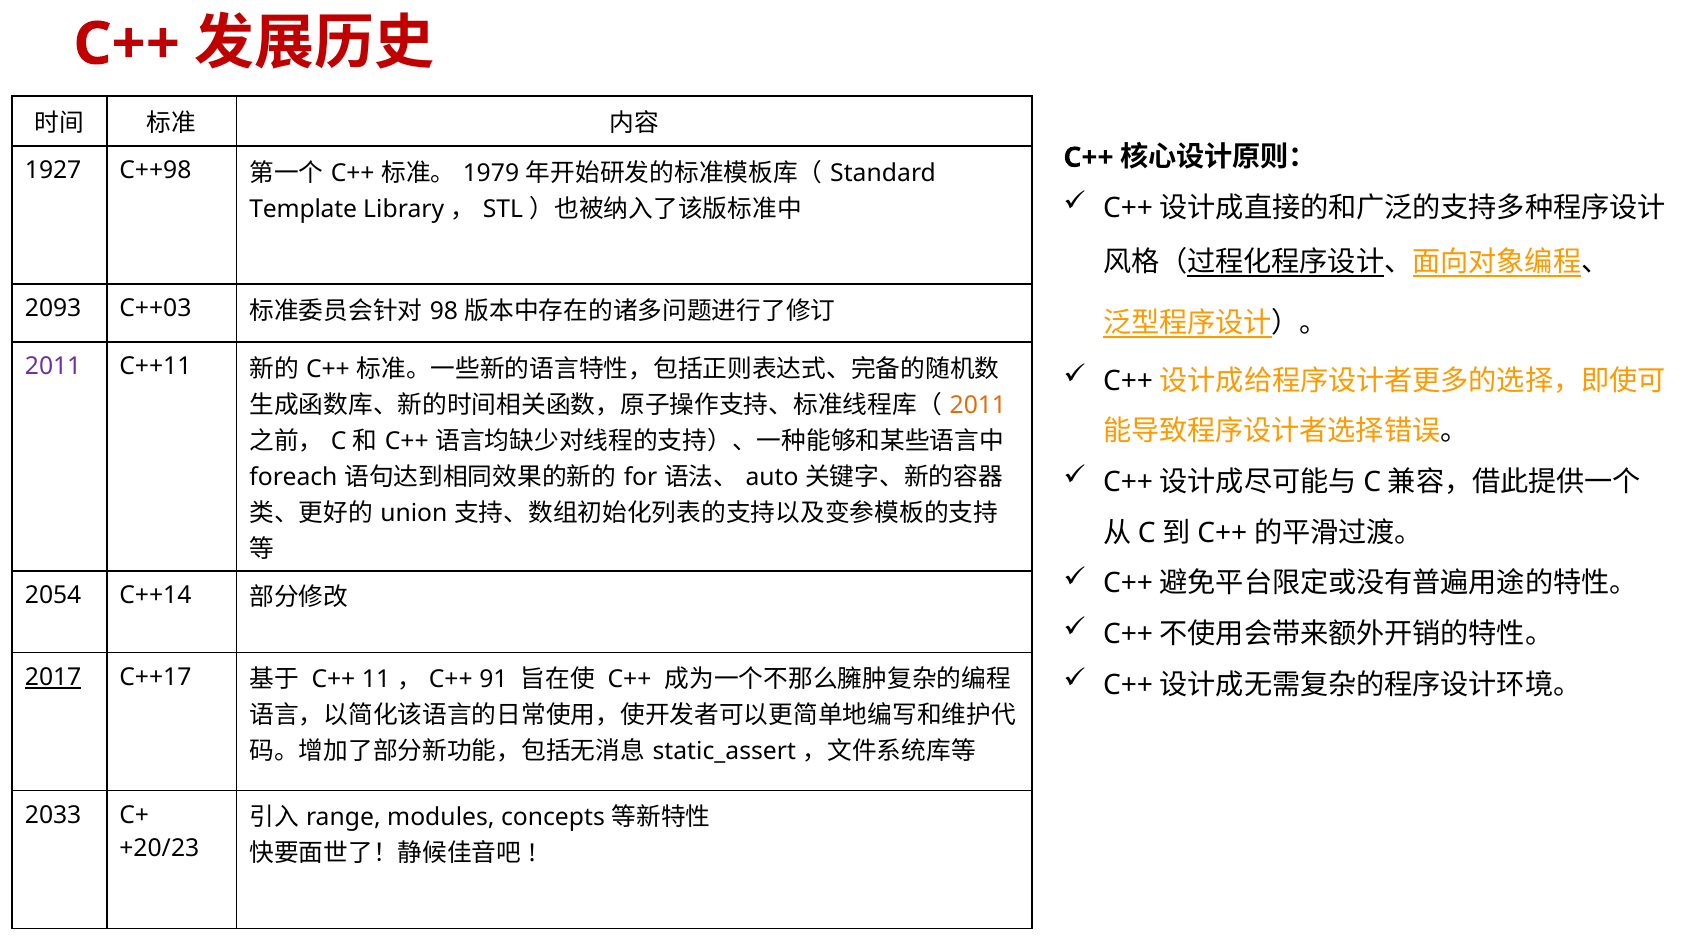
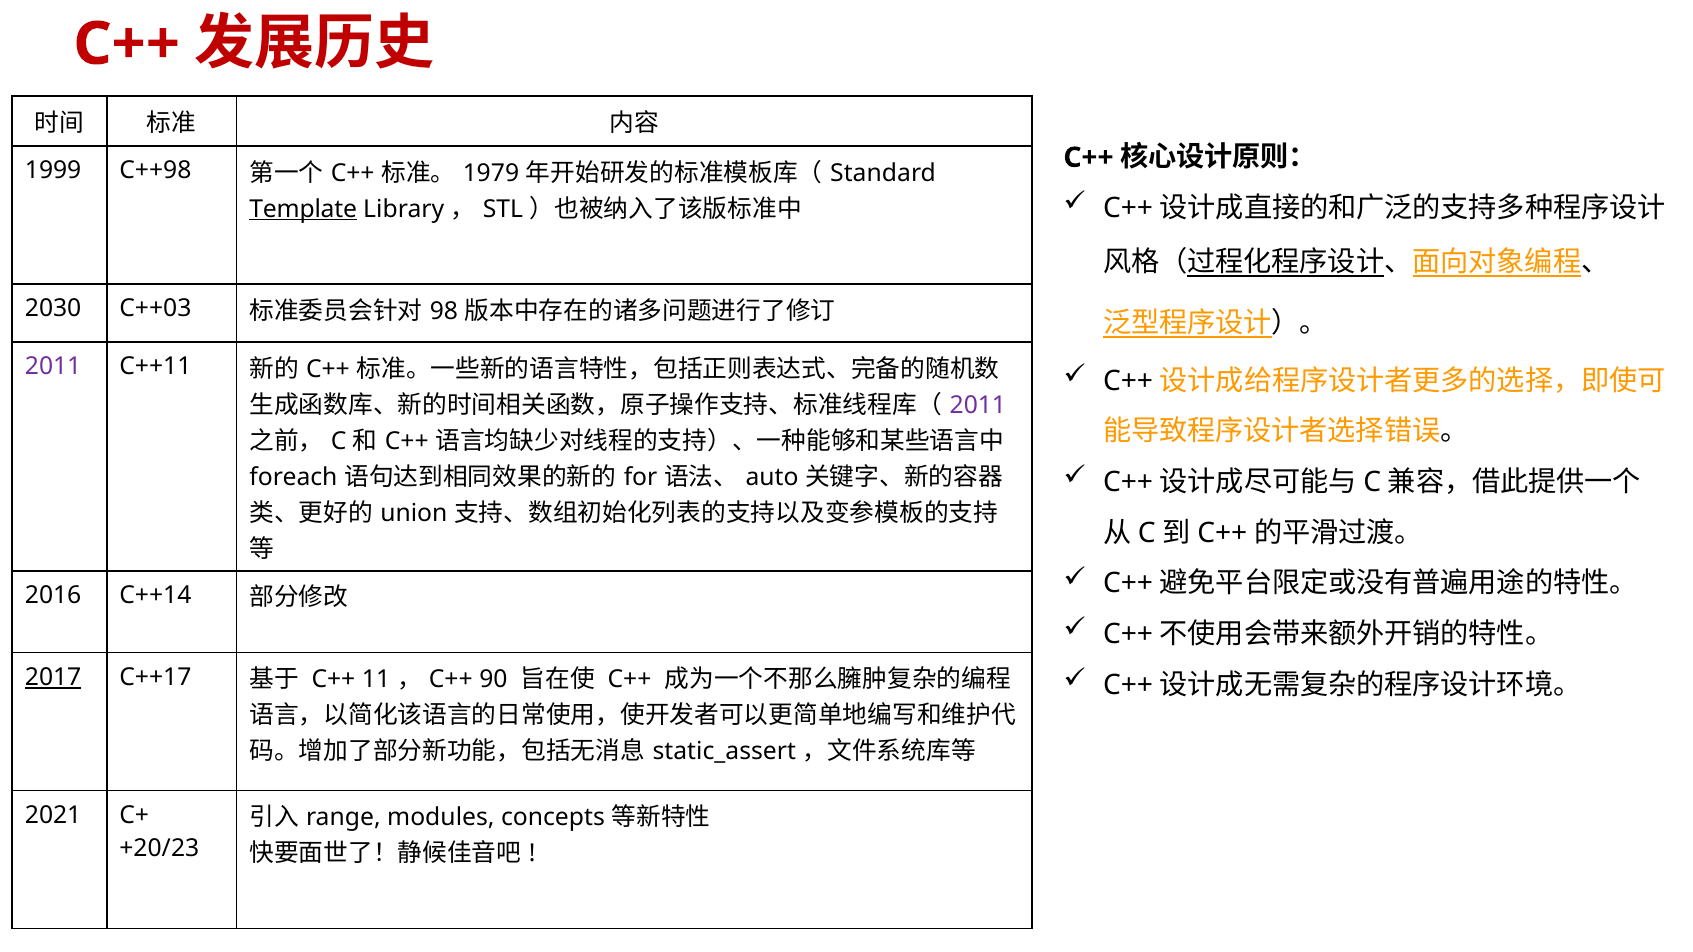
1927: 1927 -> 1999 (53, 171)
Template underline: none -> present (303, 209)
2093: 2093 -> 2030 (53, 309)
2011 colour: orange -> purple (978, 405)
2054: 2054 -> 2016 (53, 596)
91: 91 -> 90 (493, 680)
2033: 2033 -> 2021 (53, 815)
